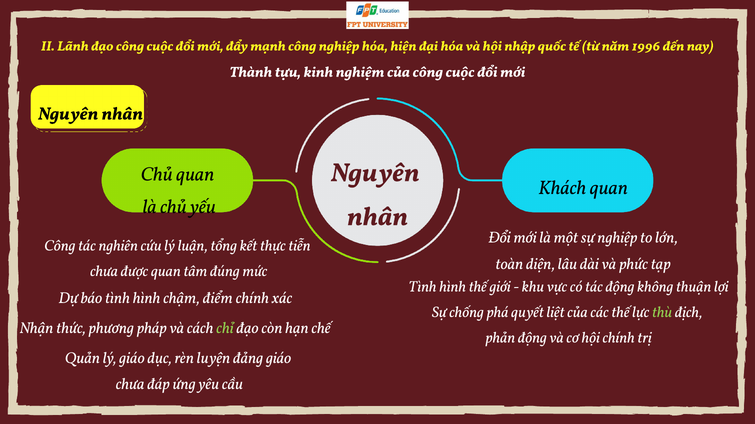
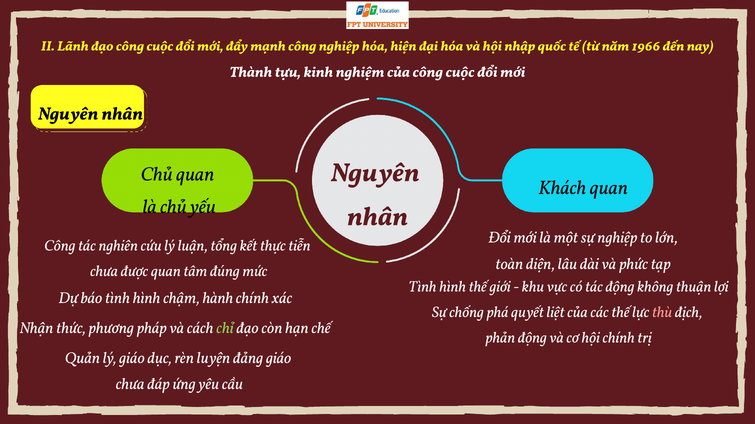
1996: 1996 -> 1966 (646, 46)
điểm: điểm -> hành (218, 299)
thù colour: light green -> pink (662, 313)
